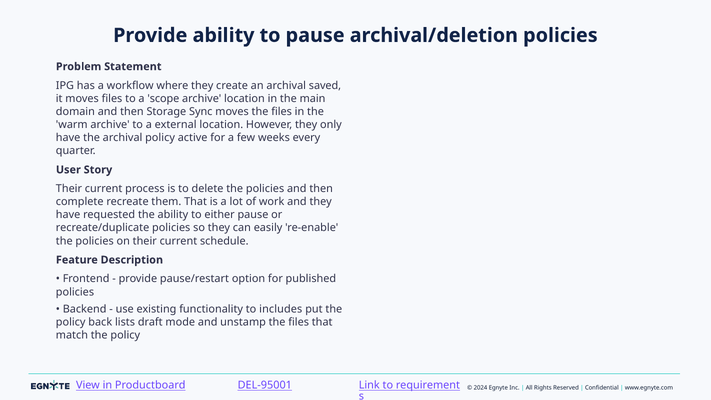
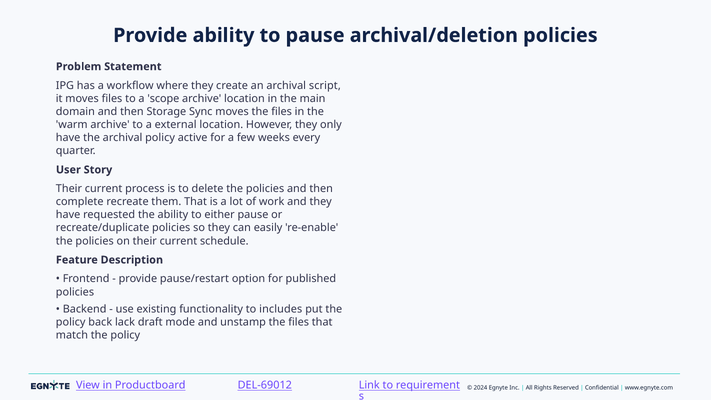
saved: saved -> script (325, 86)
lists: lists -> lack (125, 322)
DEL-95001: DEL-95001 -> DEL-69012 (265, 385)
